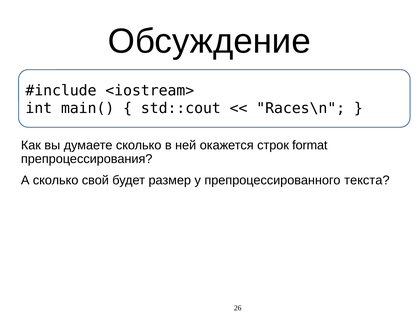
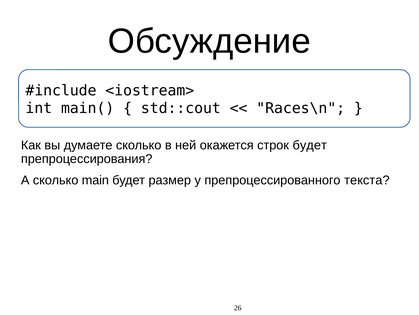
строк format: format -> будет (310, 145)
свой: свой -> main (95, 180)
